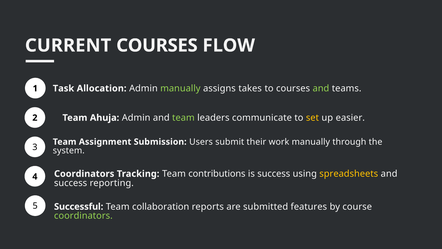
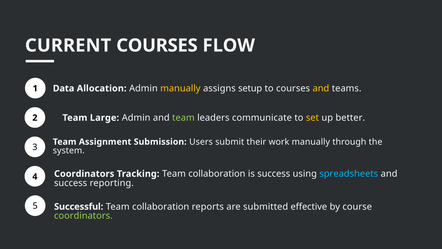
Task: Task -> Data (64, 88)
manually colour: light green -> yellow (180, 88)
takes: takes -> setup (250, 88)
and colour: light green -> yellow (321, 88)
Ahuja: Ahuja -> Large (105, 118)
easier: easier -> better (350, 118)
Tracking Team contributions: contributions -> collaboration (217, 174)
spreadsheets colour: yellow -> light blue (349, 174)
features: features -> effective (309, 206)
